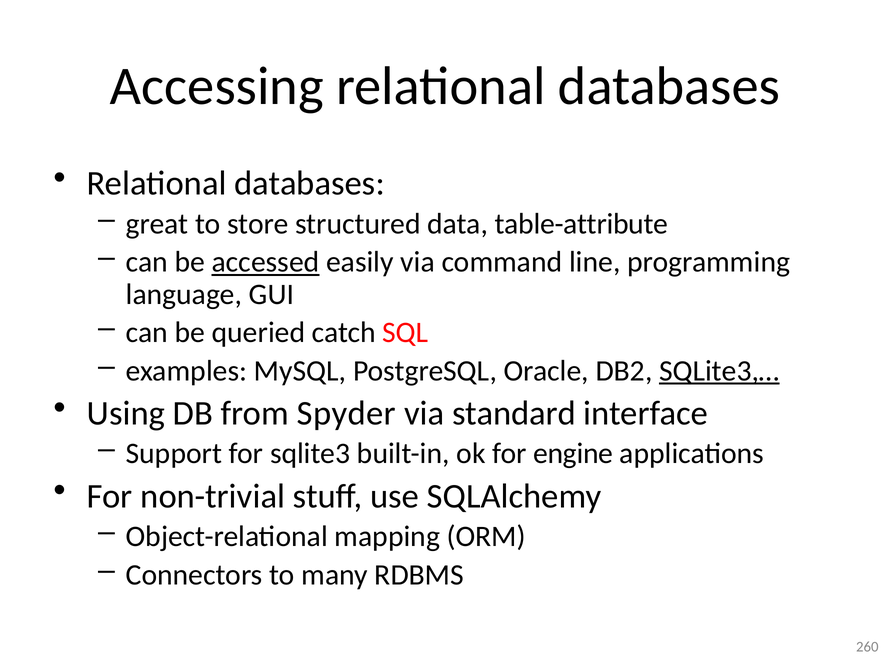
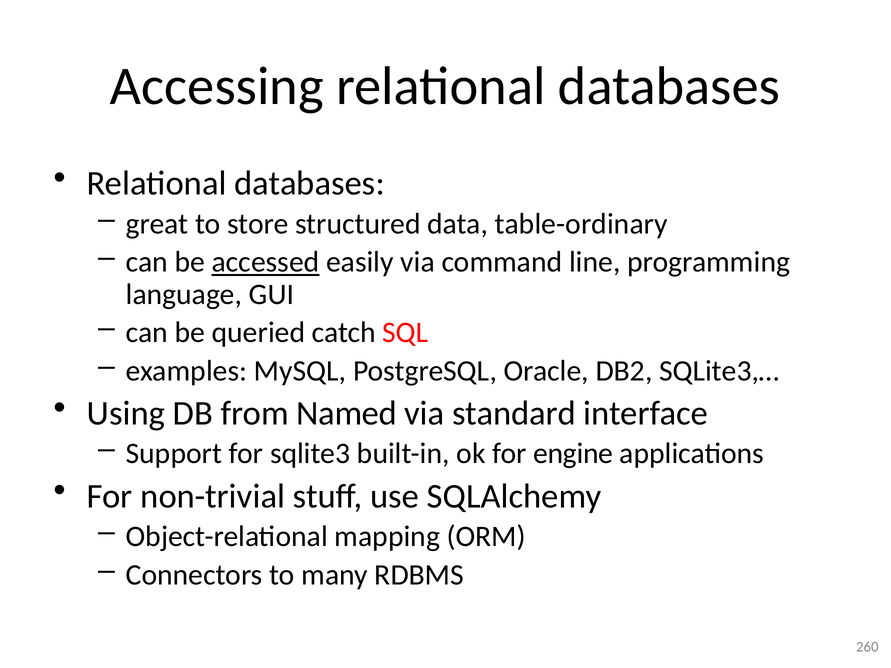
table-attribute: table-attribute -> table-ordinary (581, 224)
SQLite3,… underline: present -> none (719, 371)
Spyder: Spyder -> Named (347, 413)
